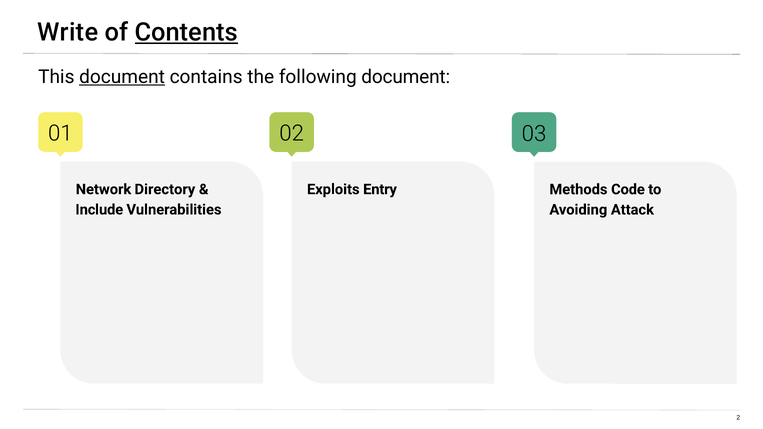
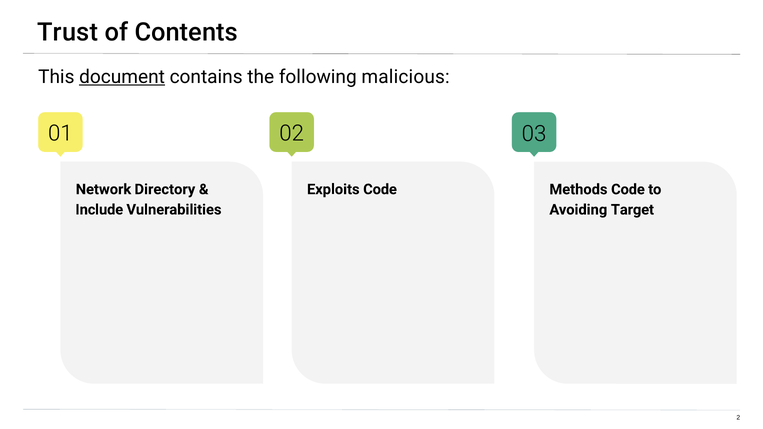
Write: Write -> Trust (68, 32)
Contents underline: present -> none (186, 32)
following document: document -> malicious (406, 77)
Exploits Entry: Entry -> Code (380, 189)
Attack: Attack -> Target (632, 210)
